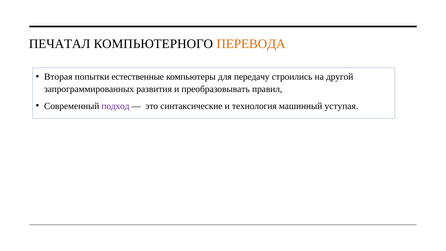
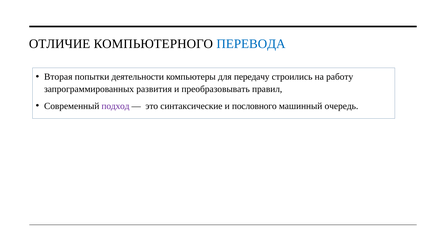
ПЕЧАТАЛ: ПЕЧАТАЛ -> ОТЛИЧИЕ (60, 44)
ПЕРЕВОДА colour: orange -> blue (251, 44)
естественные: естественные -> деятельности (138, 77)
другой: другой -> работу (340, 77)
технология: технология -> пословного (254, 106)
уступая: уступая -> очередь (341, 106)
